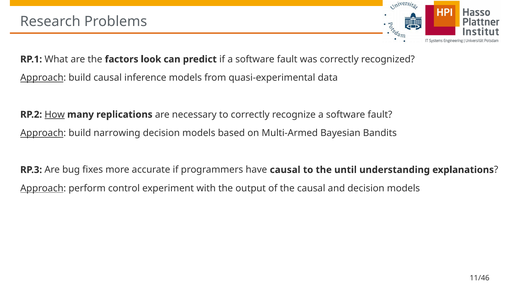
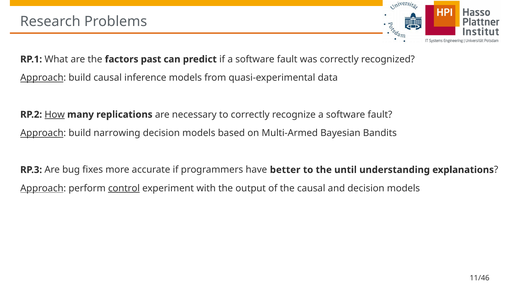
look: look -> past (151, 59)
have causal: causal -> better (285, 170)
control underline: none -> present (124, 188)
